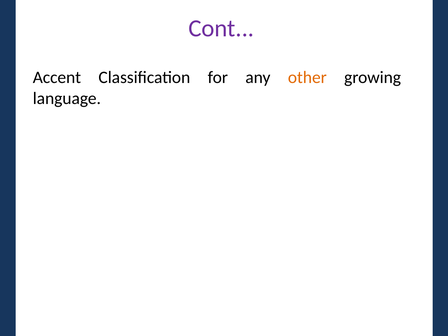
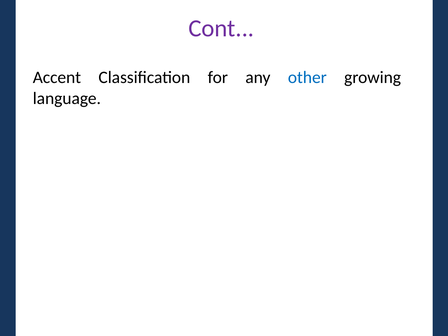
other colour: orange -> blue (307, 78)
